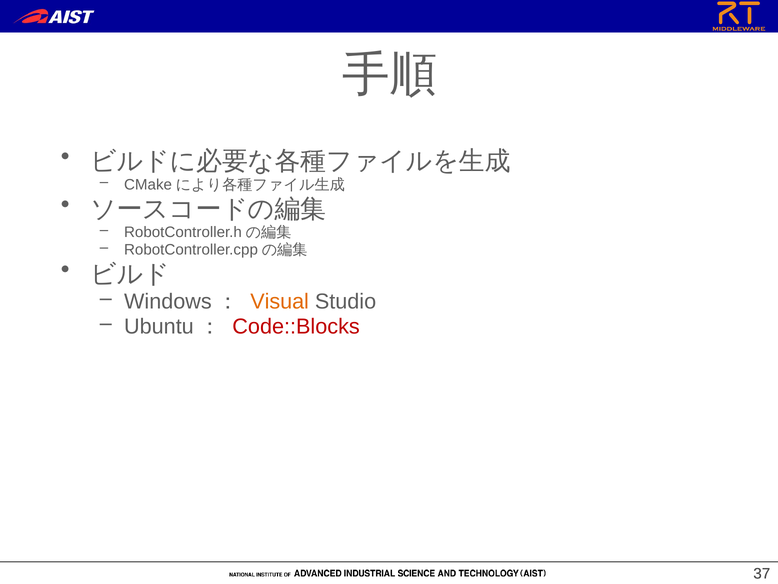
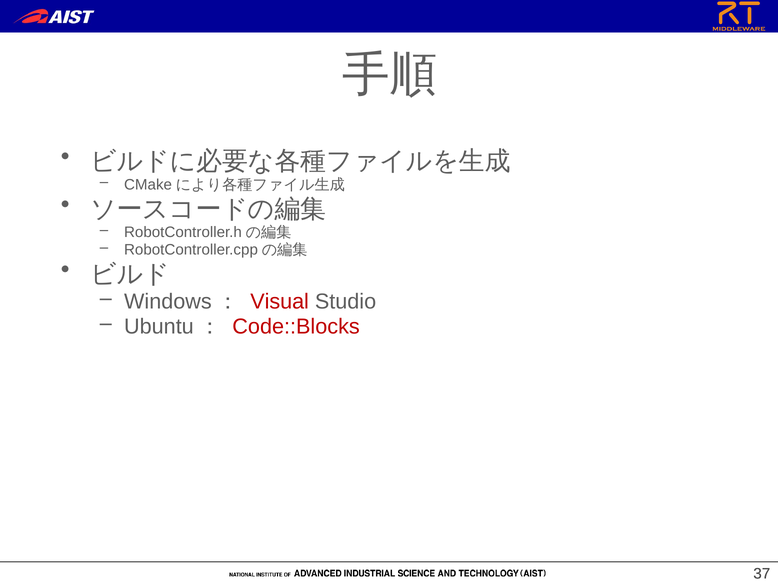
Visual colour: orange -> red (280, 301)
